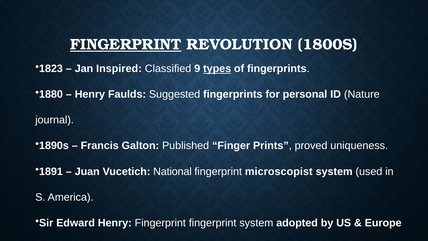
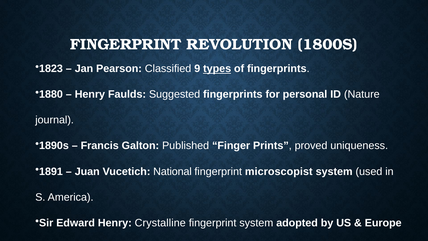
FINGERPRINT underline: present -> none (126, 45)
Inspired: Inspired -> Pearson (119, 69)
Henry Fingerprint: Fingerprint -> Crystalline (160, 223)
